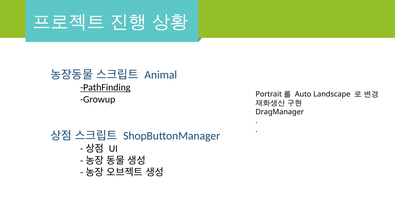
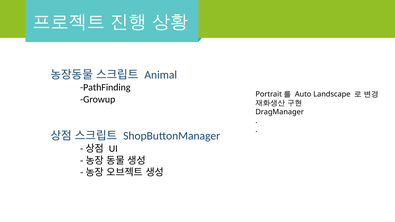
PathFinding underline: present -> none (105, 88)
